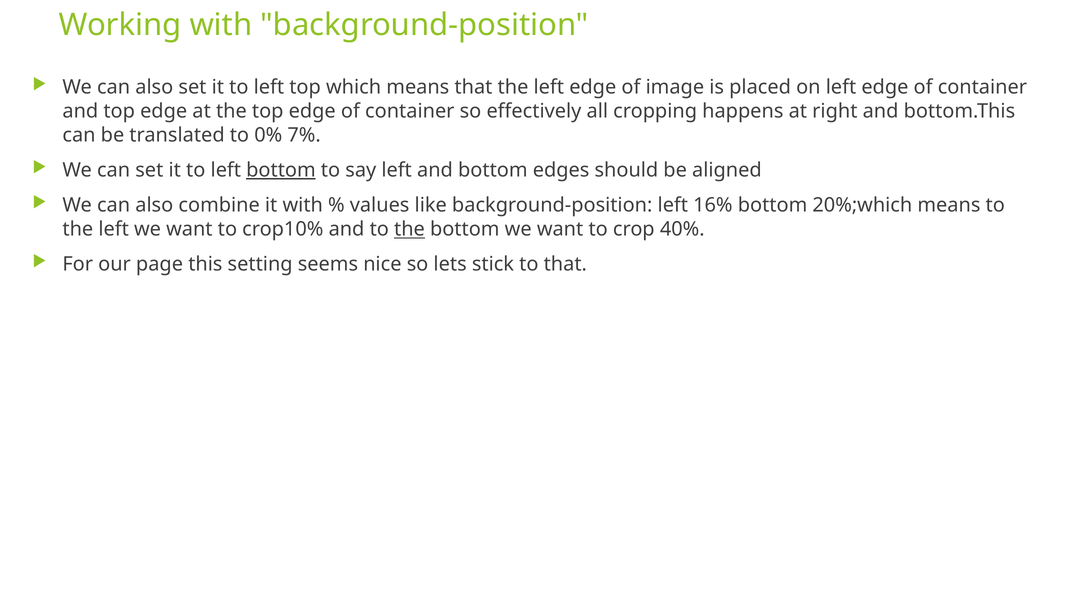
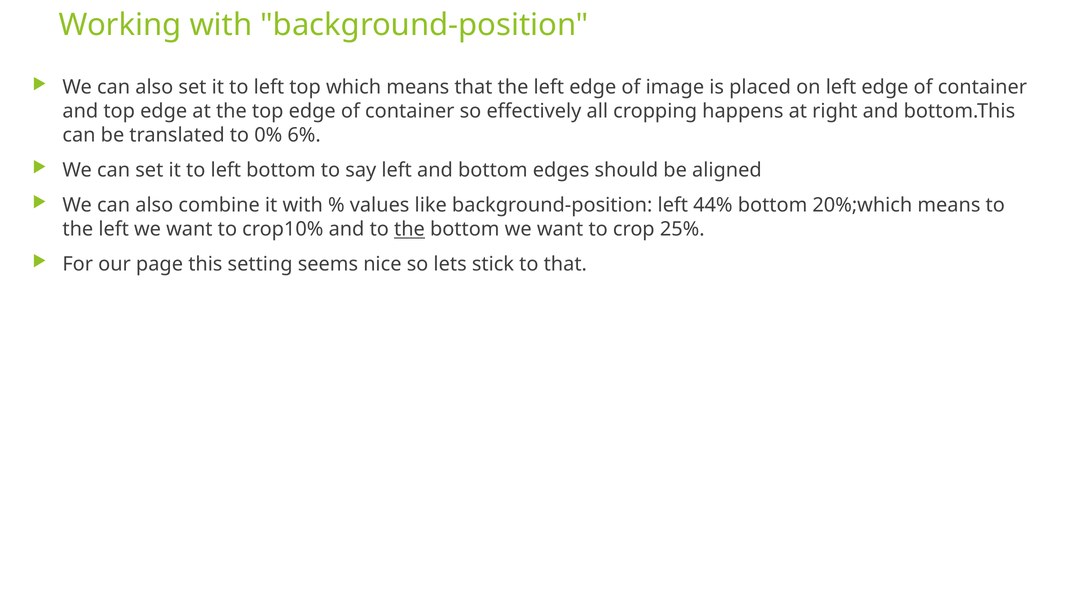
7%: 7% -> 6% (304, 135)
bottom underline: present -> none (281, 170)
16%: 16% -> 44% (713, 205)
40%: 40% -> 25% (682, 229)
